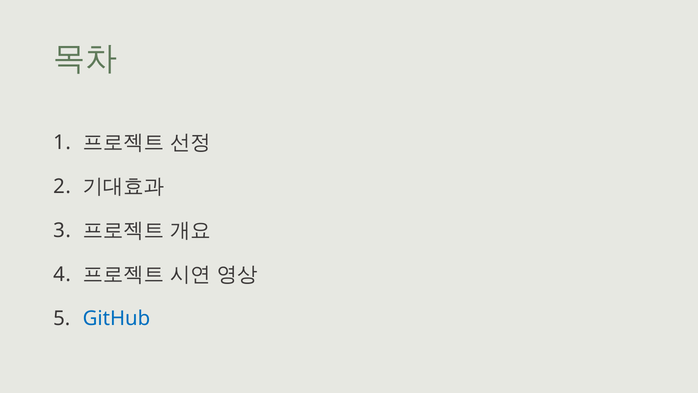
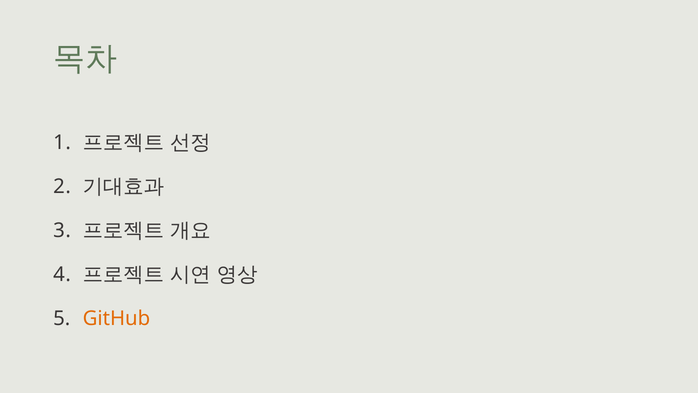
GitHub colour: blue -> orange (116, 318)
